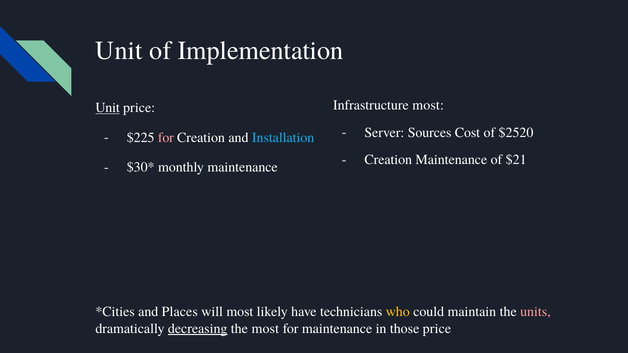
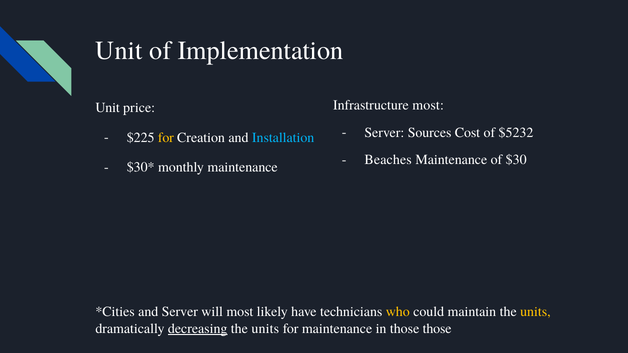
Unit underline: present -> none (108, 108)
$2520: $2520 -> $5232 (516, 133)
for colour: pink -> yellow (166, 138)
Creation: Creation -> Beaches (388, 160)
$21: $21 -> $30 (516, 160)
and Places: Places -> Server (180, 312)
units colour: pink -> yellow (535, 312)
most: most -> units (265, 329)
those price: price -> those (437, 329)
